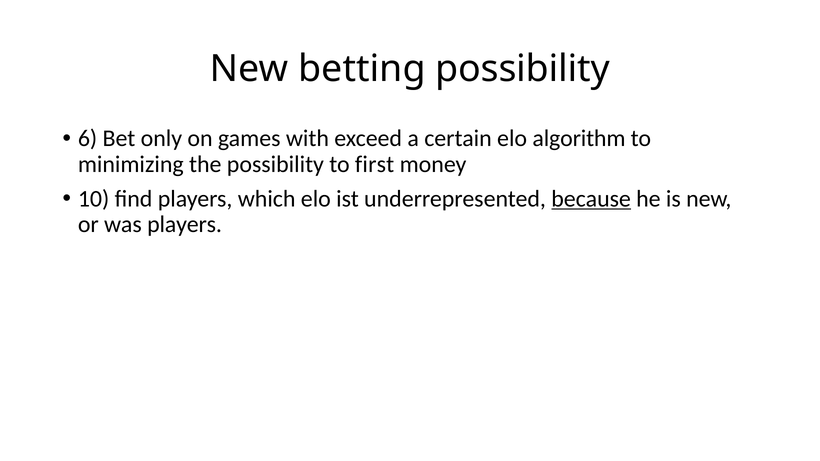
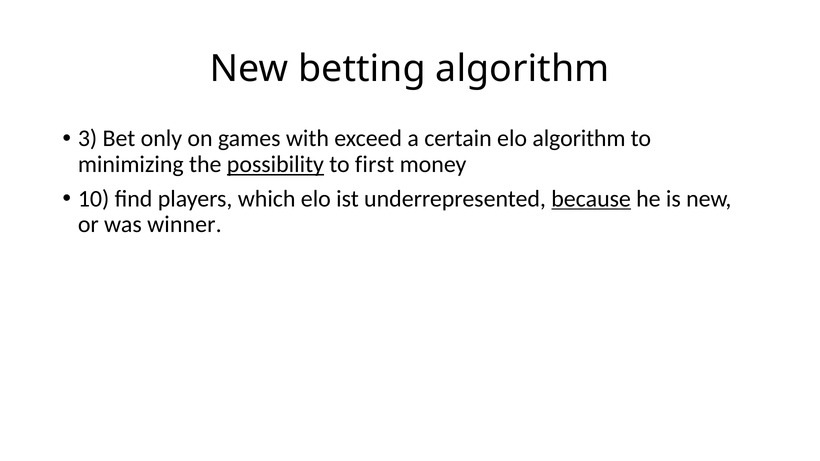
betting possibility: possibility -> algorithm (522, 69)
6: 6 -> 3 (88, 139)
possibility underline: none -> present (275, 164)
was players: players -> winner (184, 225)
